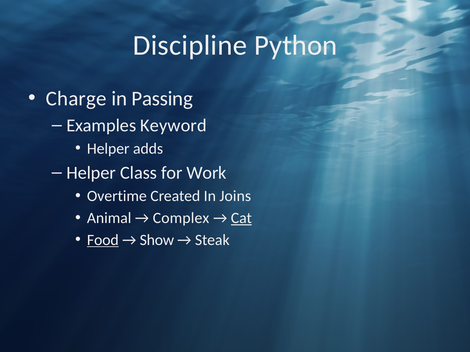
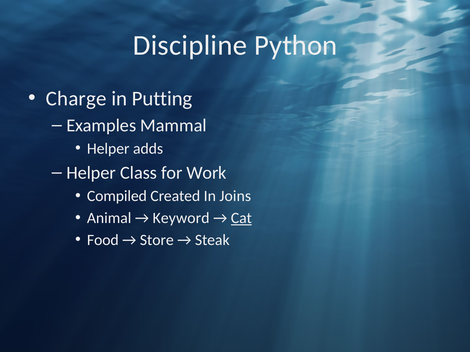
Passing: Passing -> Putting (162, 99)
Keyword: Keyword -> Mammal (174, 126)
Overtime: Overtime -> Compiled (117, 196)
Complex: Complex -> Keyword (181, 218)
Food underline: present -> none (103, 240)
Show: Show -> Store (157, 240)
